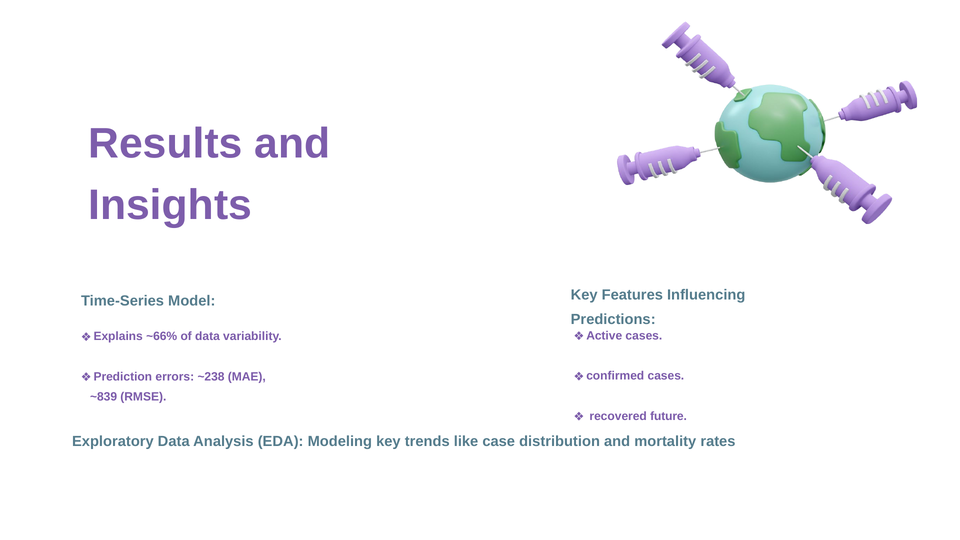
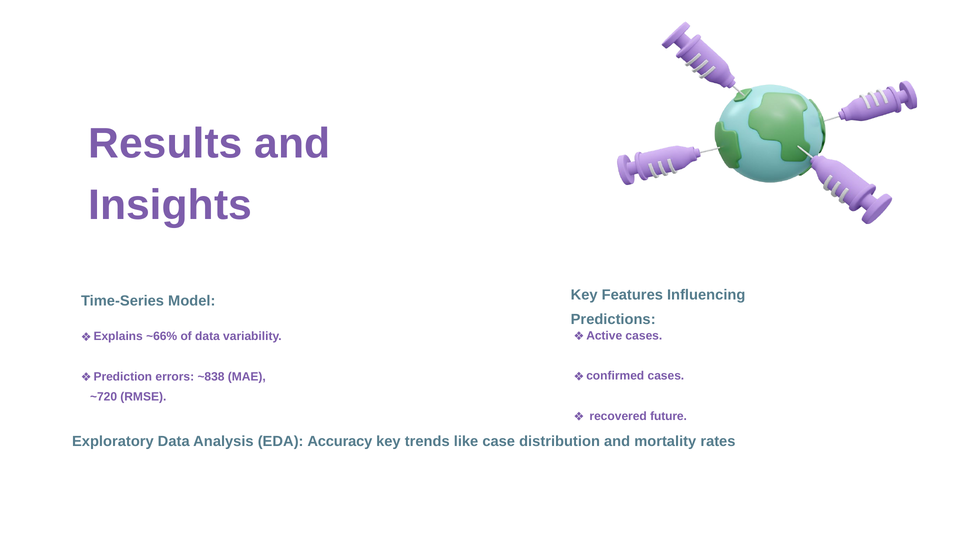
~238: ~238 -> ~838 (211, 377)
~839: ~839 -> ~720 (104, 397)
Modeling: Modeling -> Accuracy (340, 441)
